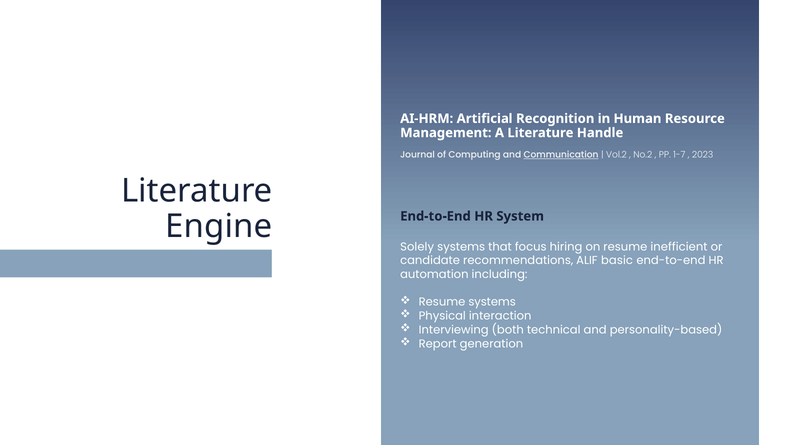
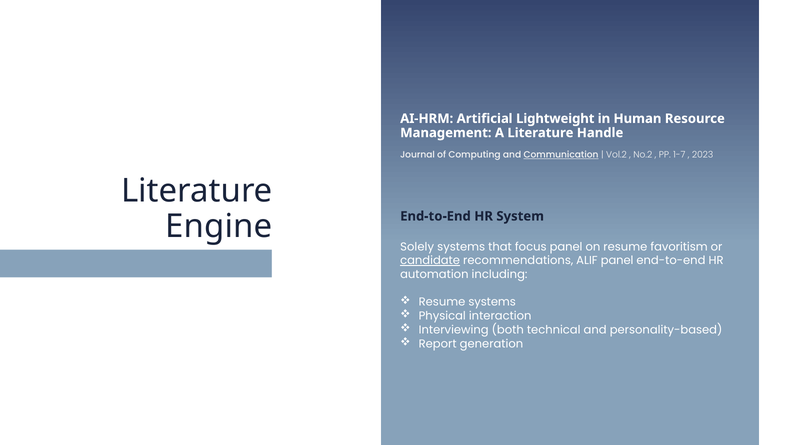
Recognition: Recognition -> Lightweight (555, 119)
focus hiring: hiring -> panel (566, 247)
inefficient: inefficient -> favoritism (679, 247)
candidate underline: none -> present (430, 261)
ALIF basic: basic -> panel (617, 261)
